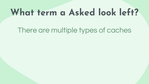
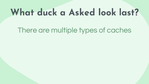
term: term -> duck (47, 12)
left: left -> last (129, 12)
